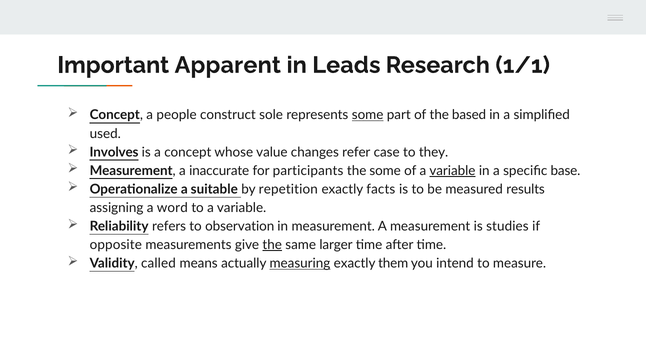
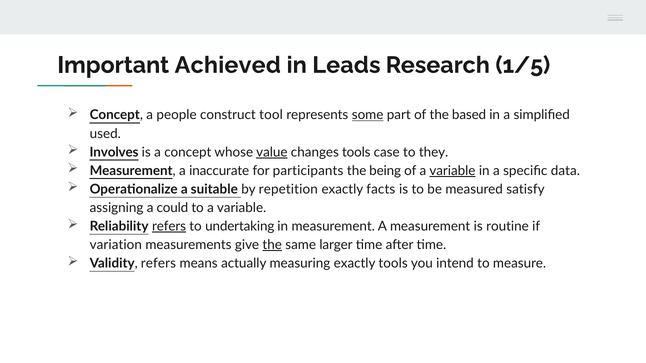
Apparent: Apparent -> Achieved (228, 65)
1/1: 1/1 -> 1/5 (523, 65)
sole: sole -> tool (271, 115)
value underline: none -> present (272, 152)
changes refer: refer -> tools (356, 152)
the some: some -> being (385, 171)
base: base -> data (565, 171)
results: results -> satisfy (525, 189)
word: word -> could (172, 208)
refers underline: none -> present (169, 227)
observation: observation -> undertaking (240, 227)
studies: studies -> routine (507, 227)
opposite: opposite -> variation (116, 245)
Validity called: called -> refers (158, 264)
measuring underline: present -> none (300, 264)
exactly them: them -> tools (393, 264)
